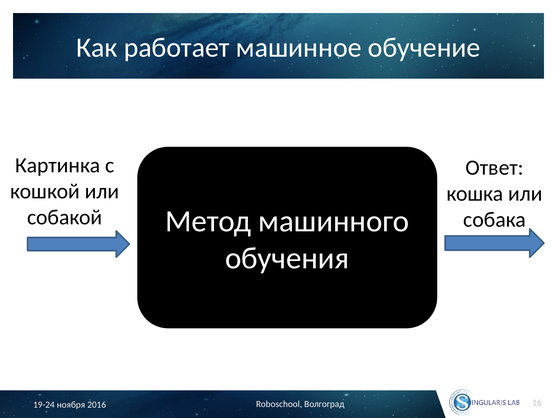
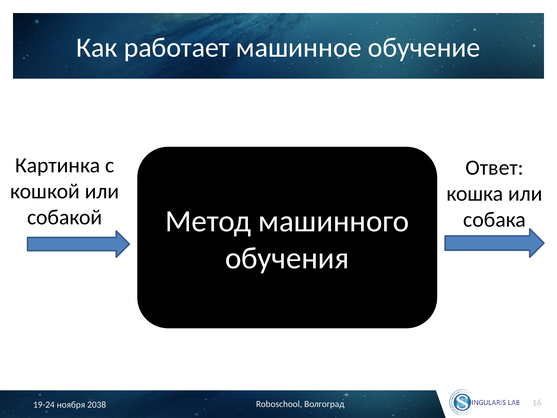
2016: 2016 -> 2038 (97, 404)
